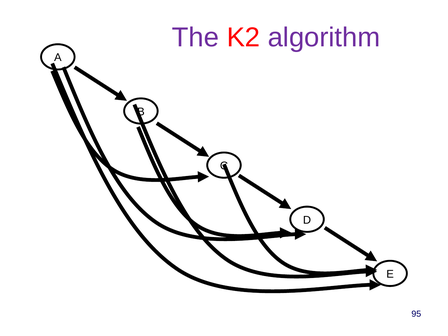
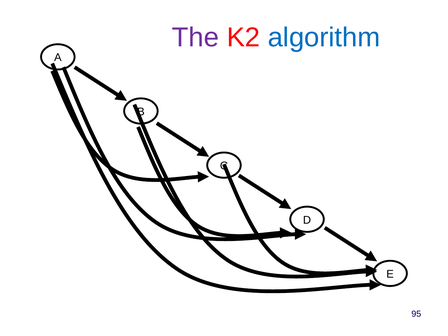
algorithm colour: purple -> blue (324, 37)
